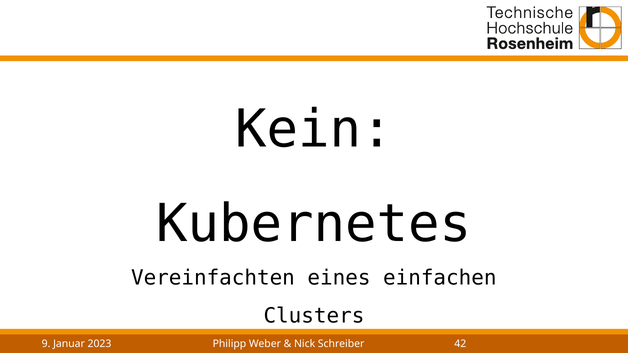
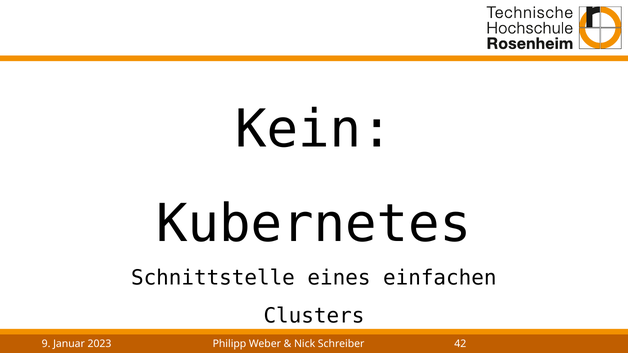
Vereinfachten: Vereinfachten -> Schnittstelle (213, 278)
